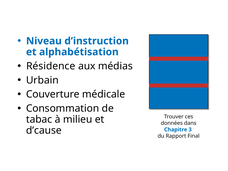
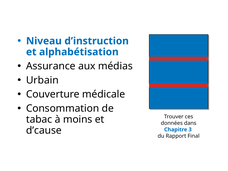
Résidence: Résidence -> Assurance (51, 66)
milieu: milieu -> moins (78, 119)
